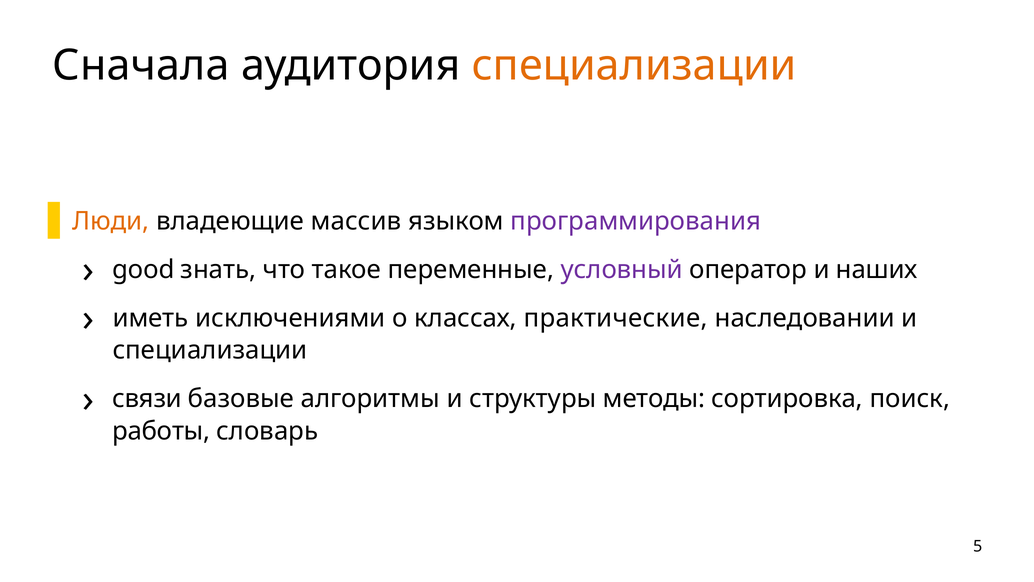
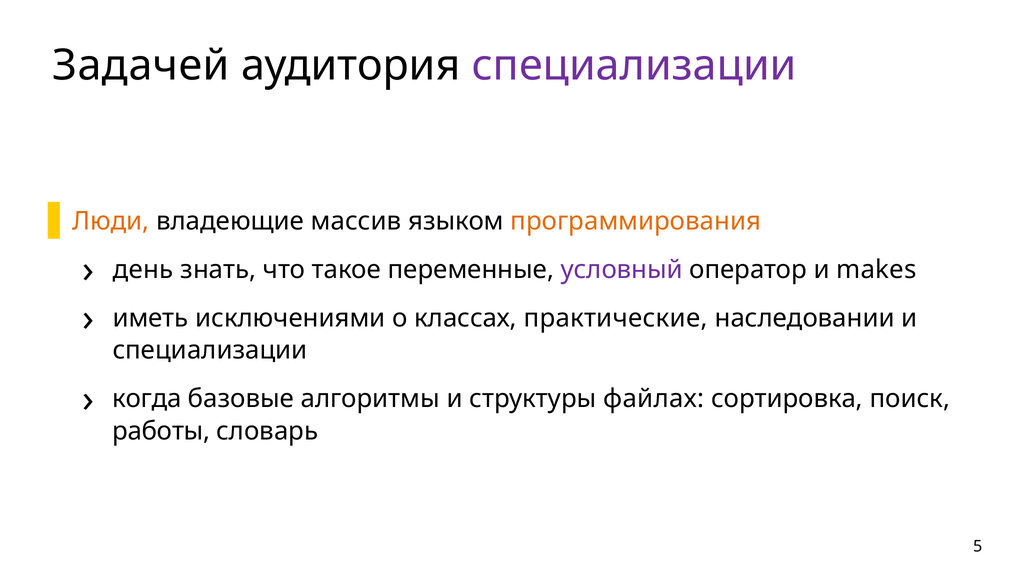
Сначала: Сначала -> Задачей (141, 65)
специализации colour: orange -> purple (634, 65)
программирования colour: purple -> orange (636, 221)
good: good -> день (143, 269)
наших: наших -> makes (877, 269)
связи: связи -> когда (147, 399)
методы: методы -> файлах (654, 399)
